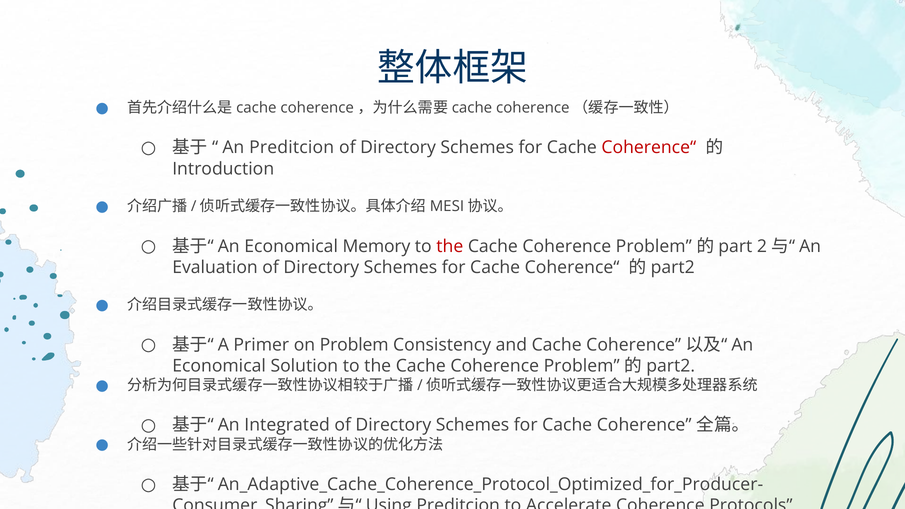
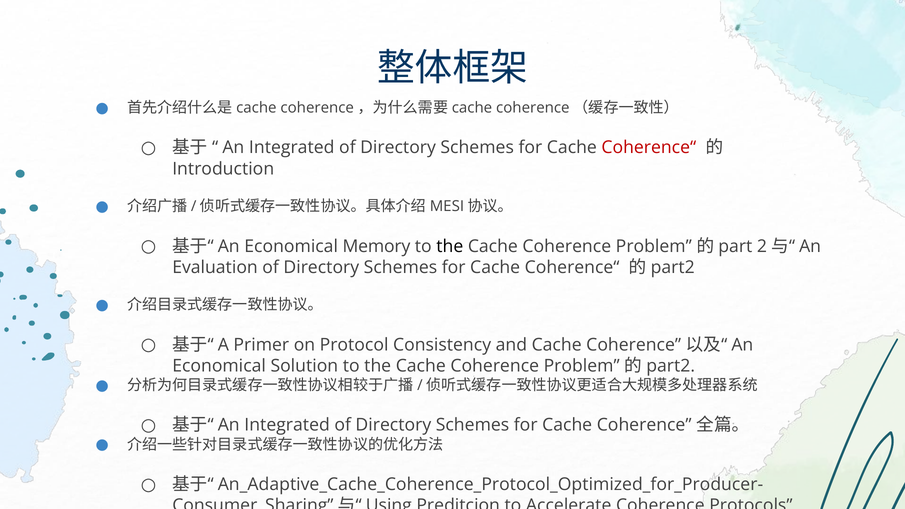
Preditcion: Preditcion -> Integrated (292, 148)
the colour: red -> black (450, 246)
on Problem: Problem -> Protocol (354, 345)
